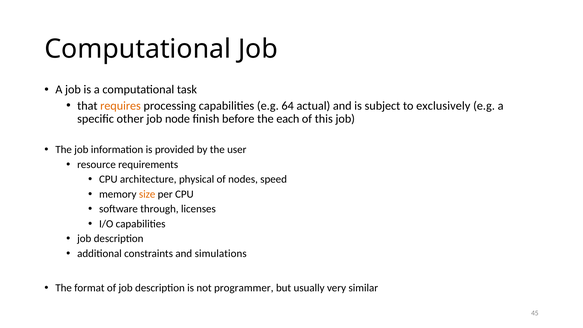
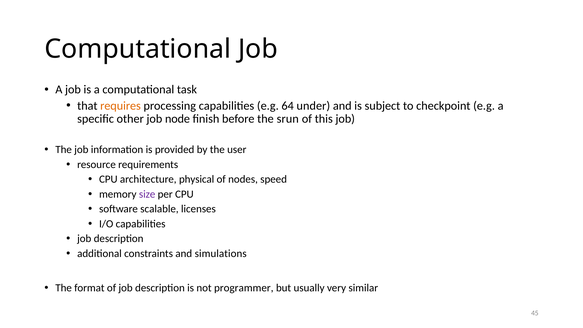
actual: actual -> under (313, 106)
exclusively: exclusively -> checkpoint (443, 106)
each: each -> srun (288, 119)
size colour: orange -> purple (147, 194)
through: through -> scalable (159, 209)
